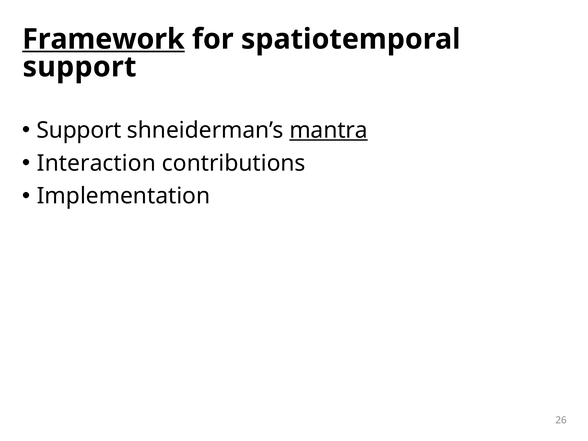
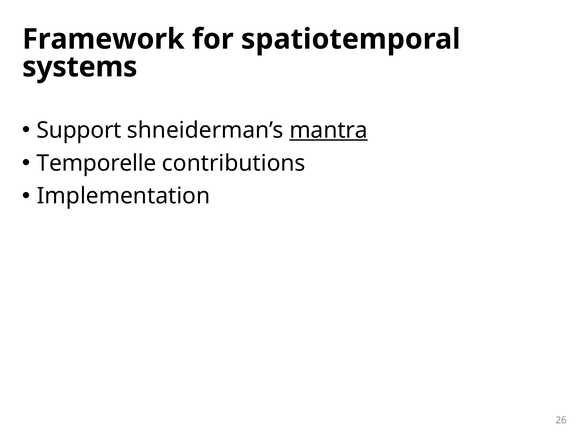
Framework underline: present -> none (103, 39)
support: support -> systems (80, 67)
Interaction: Interaction -> Temporelle (97, 163)
